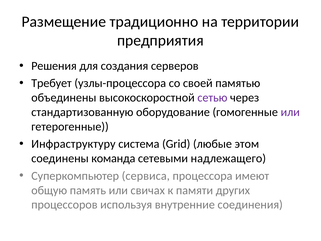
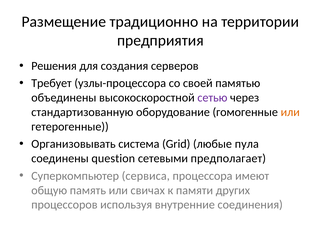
или colour: purple -> orange (290, 112)
Инфраструктуру: Инфраструктуру -> Организовывать (73, 144)
этом: этом -> пула (247, 144)
команда: команда -> question (113, 158)
надлежащего: надлежащего -> предполагает (228, 158)
